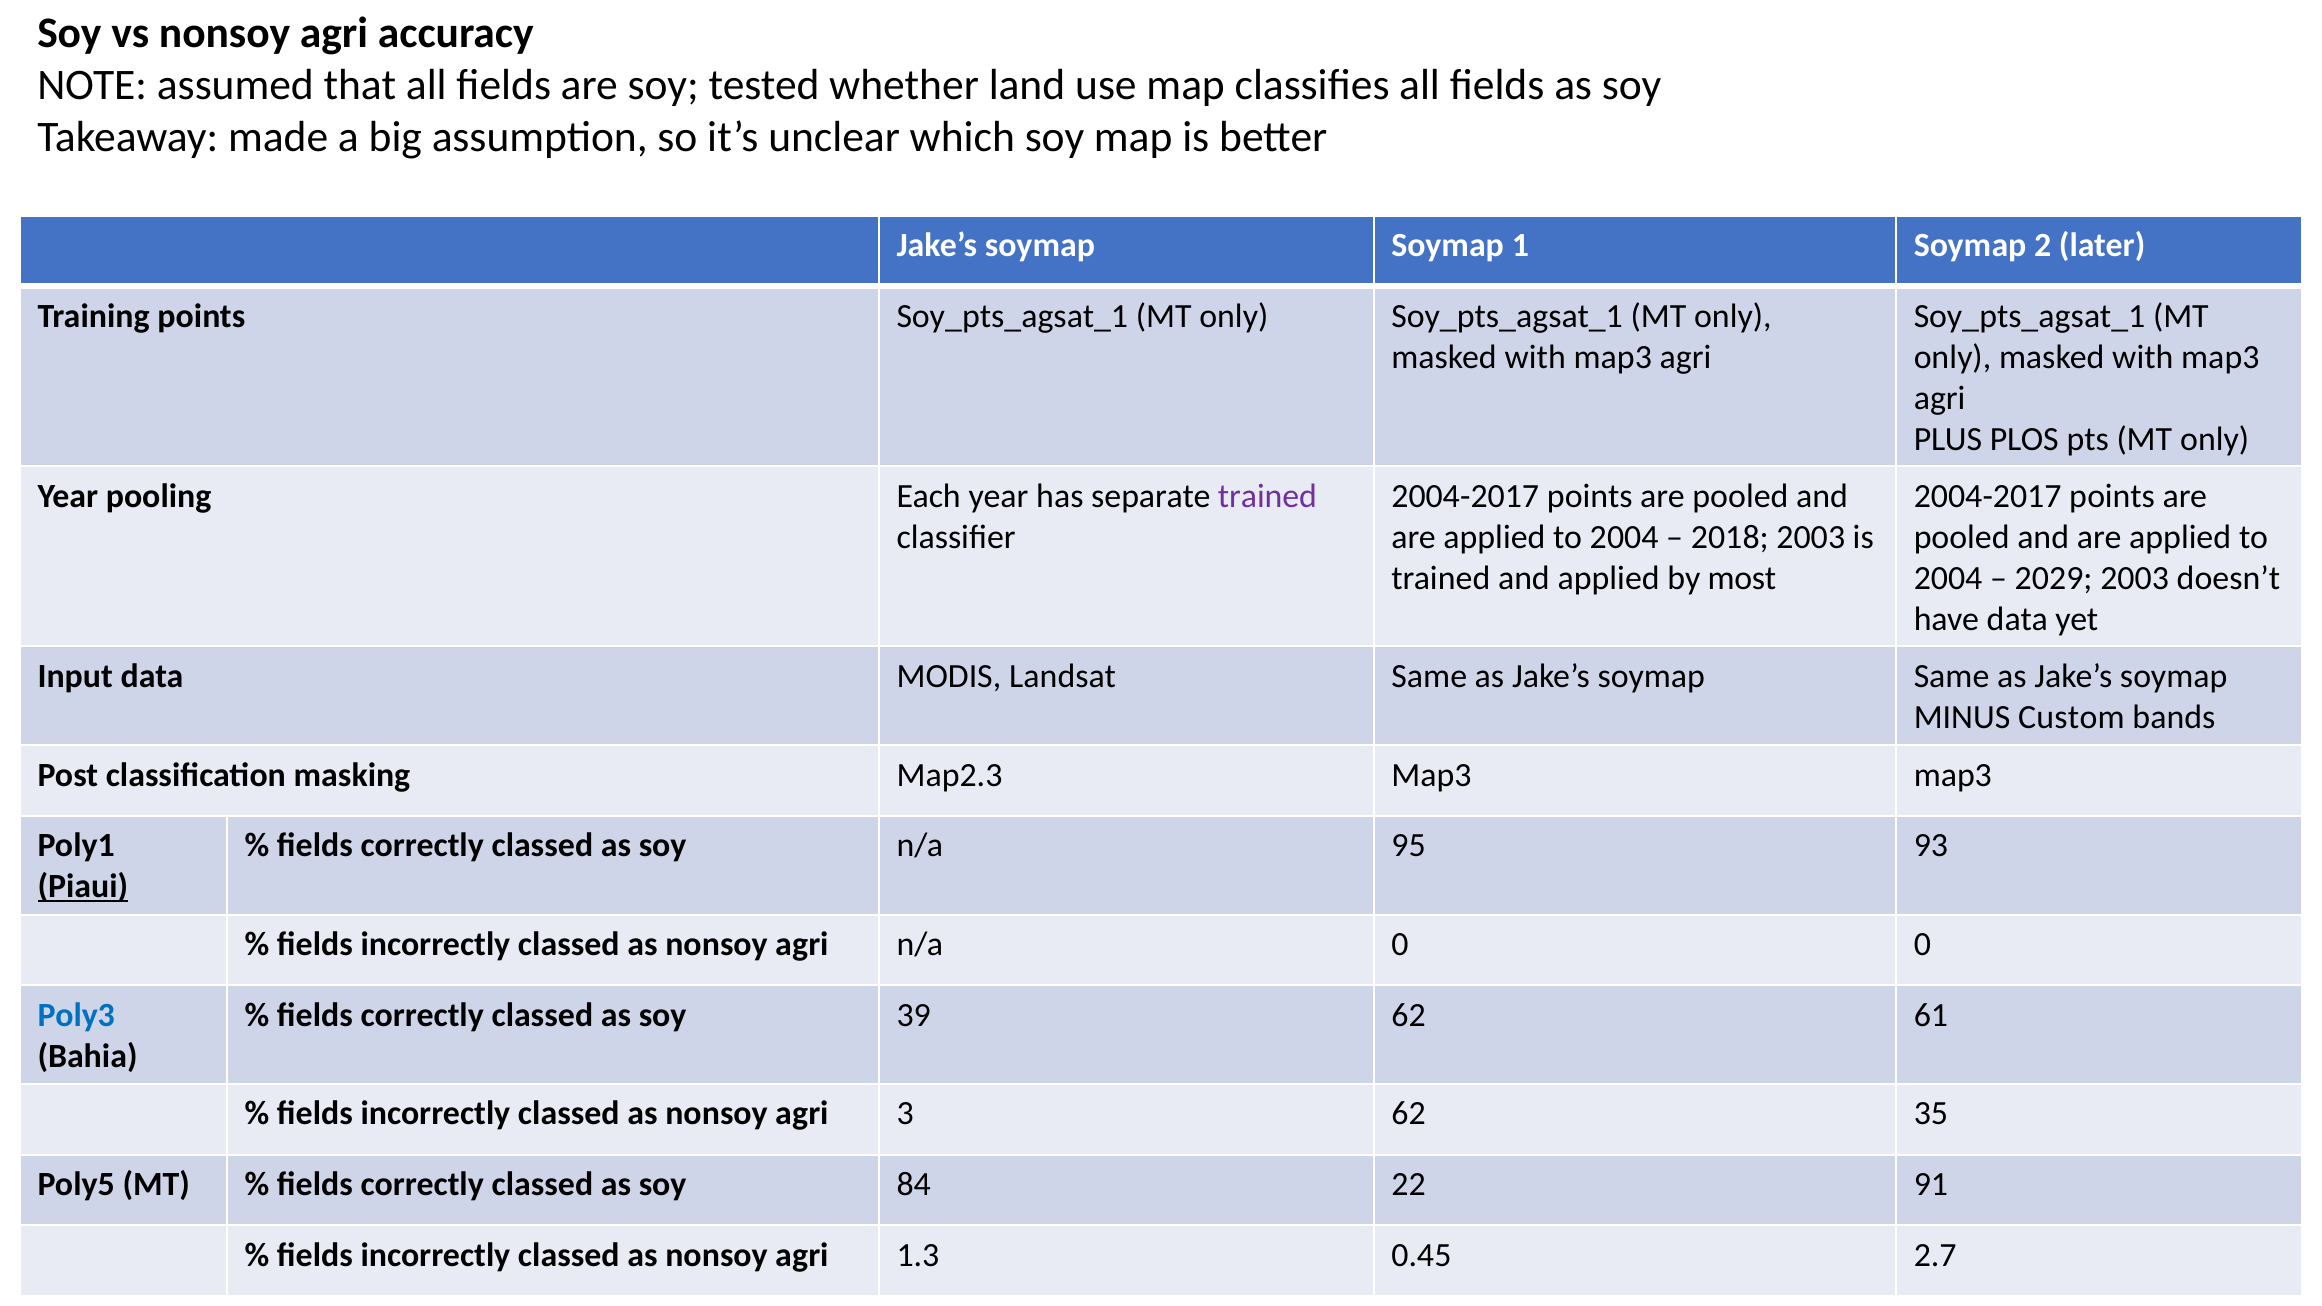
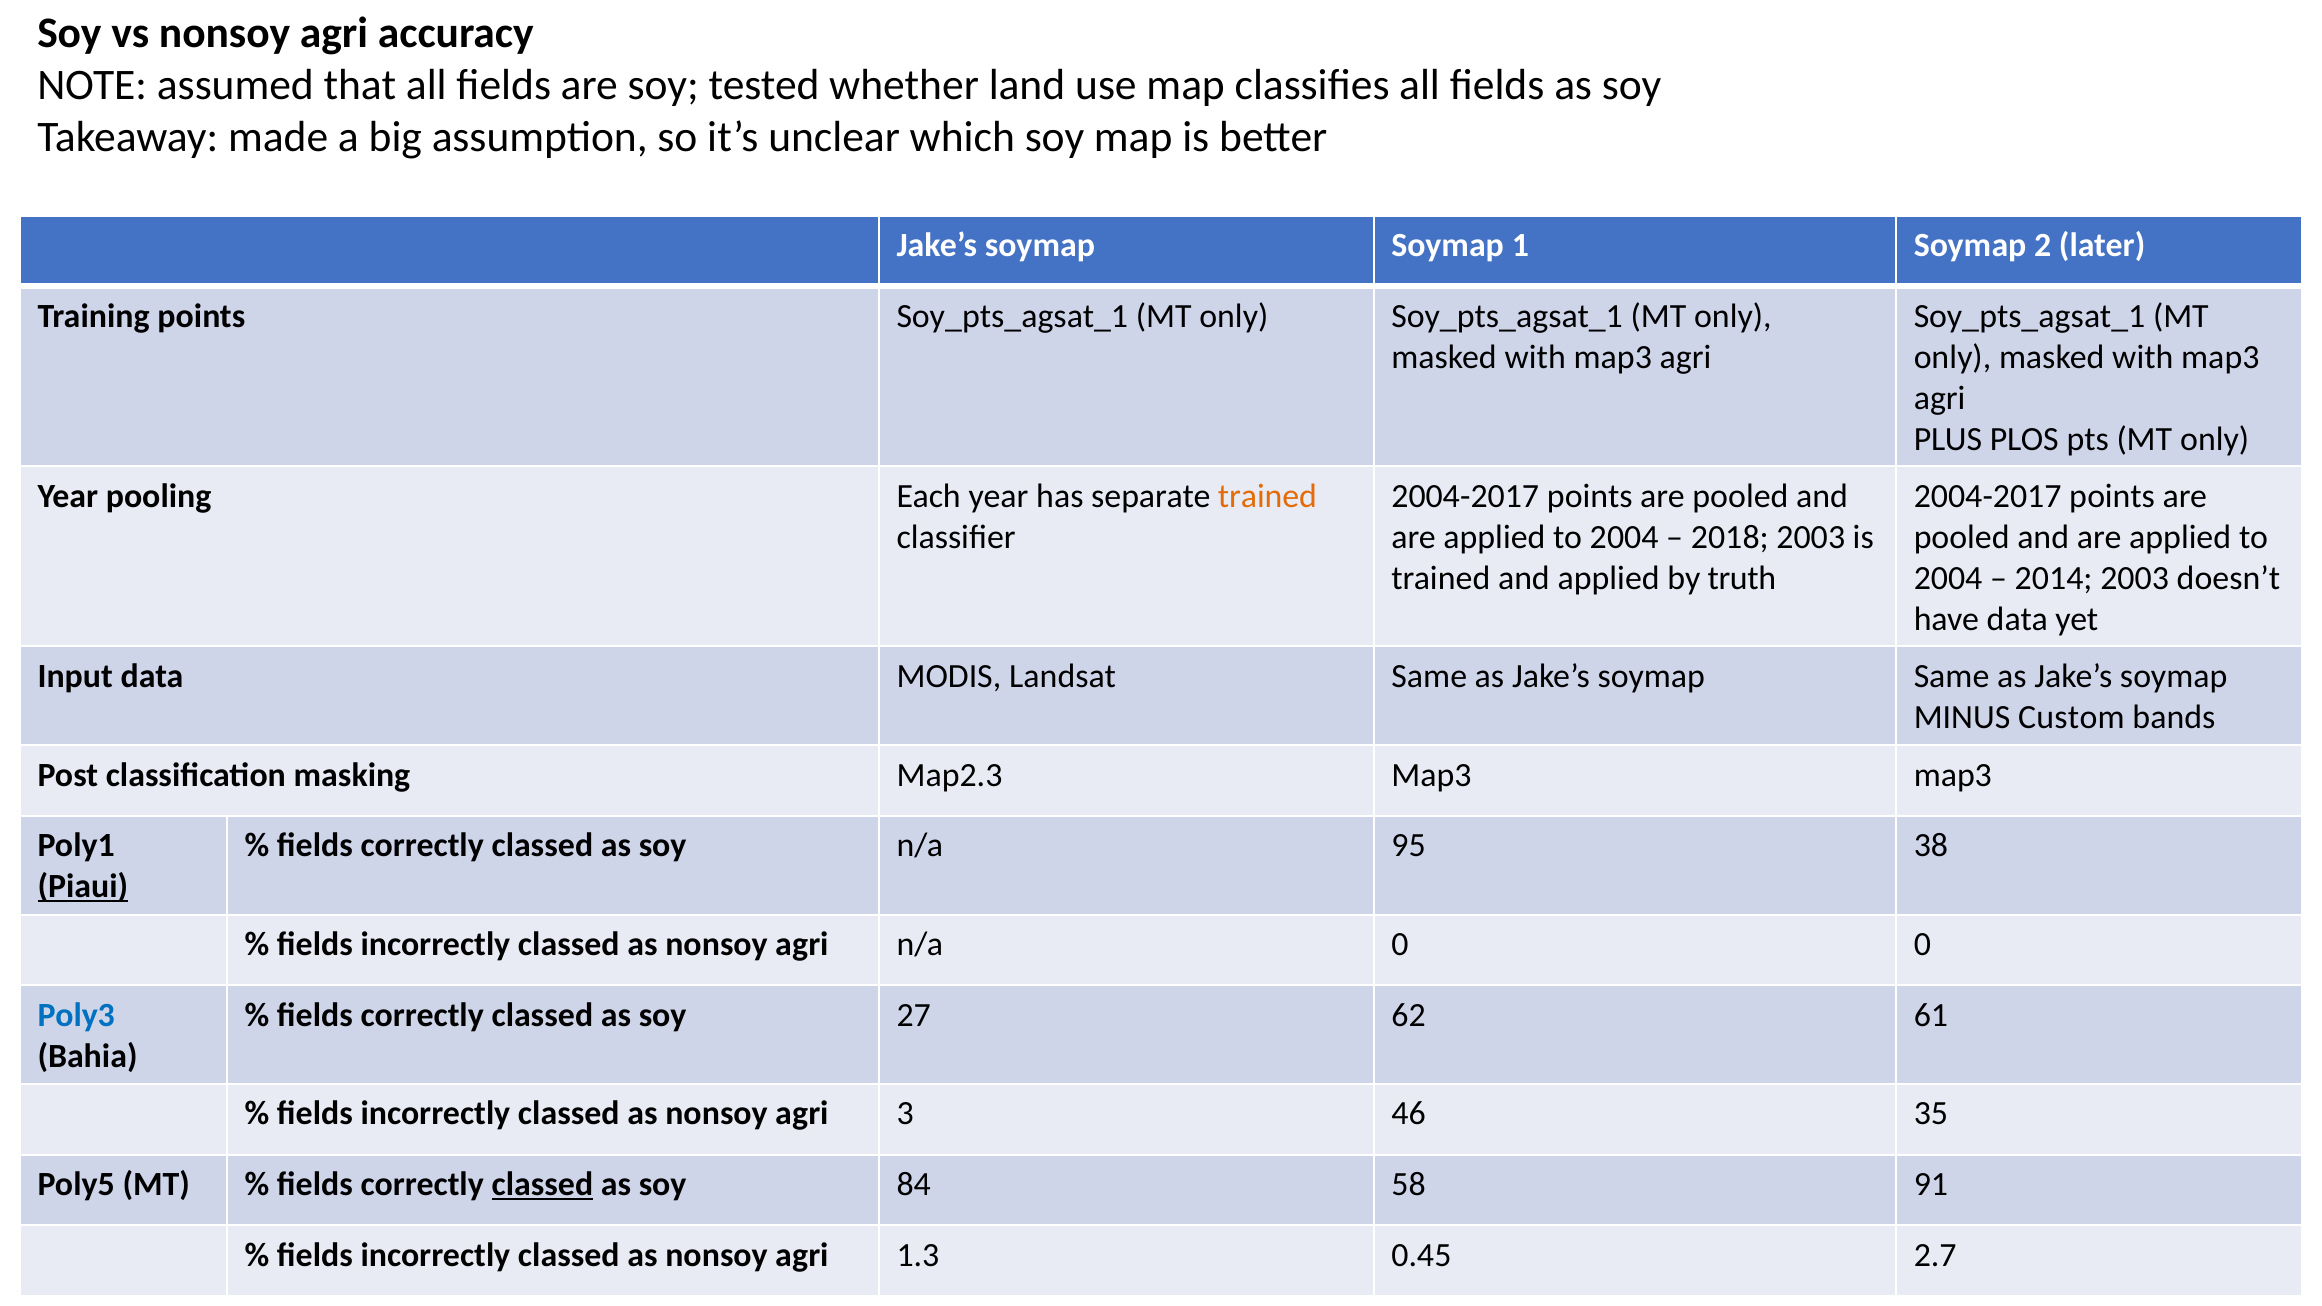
trained colour: purple -> orange (1267, 496)
most: most -> truth (1742, 578)
2029: 2029 -> 2014 (2054, 578)
93: 93 -> 38 (1931, 846)
39: 39 -> 27 (914, 1015)
3 62: 62 -> 46 (1409, 1114)
classed underline: none -> present (542, 1184)
22: 22 -> 58 (1409, 1184)
